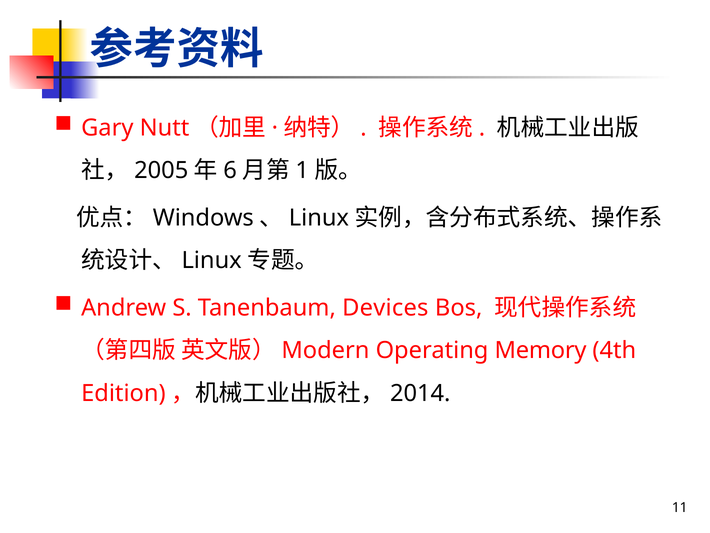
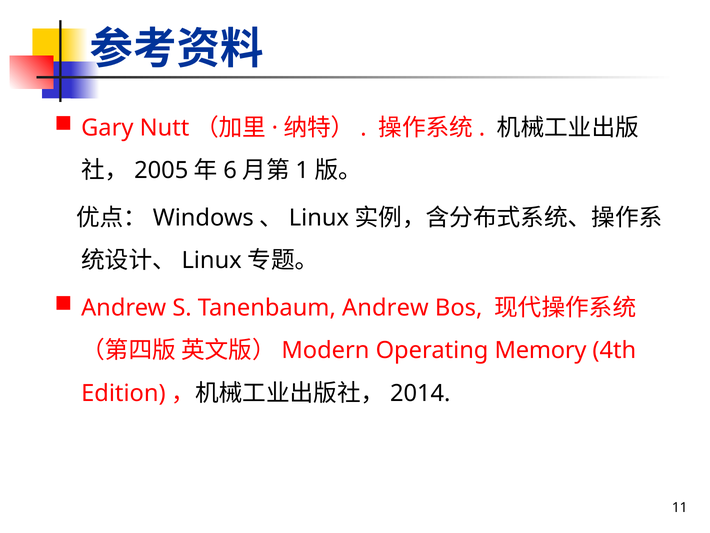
Tanenbaum Devices: Devices -> Andrew (385, 308)
